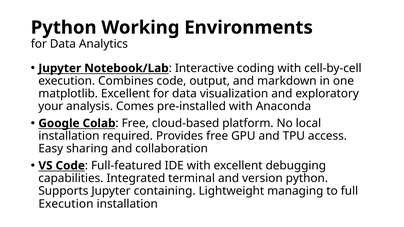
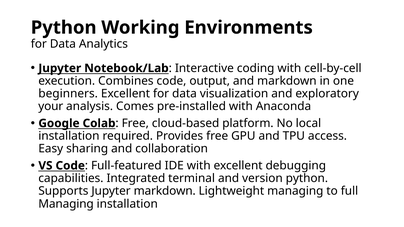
matplotlib: matplotlib -> beginners (68, 94)
Jupyter containing: containing -> markdown (165, 191)
Execution: Execution -> Managing (66, 204)
